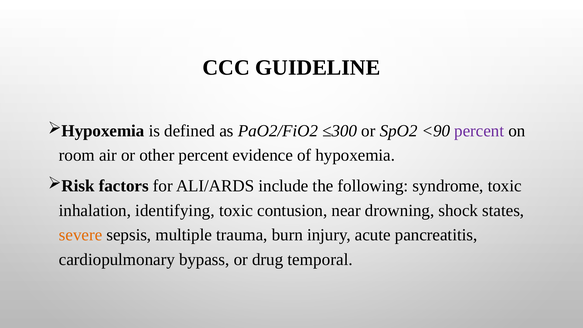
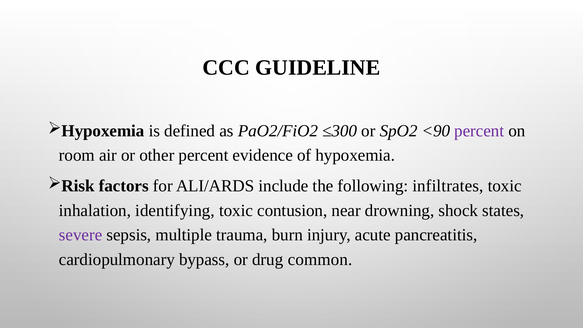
syndrome: syndrome -> infiltrates (448, 186)
severe colour: orange -> purple (81, 235)
temporal: temporal -> common (320, 259)
